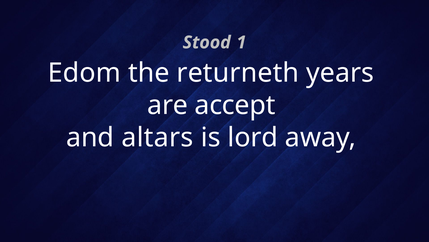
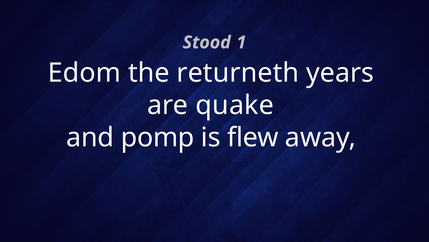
accept: accept -> quake (235, 105)
altars: altars -> pomp (158, 137)
lord: lord -> flew (253, 137)
